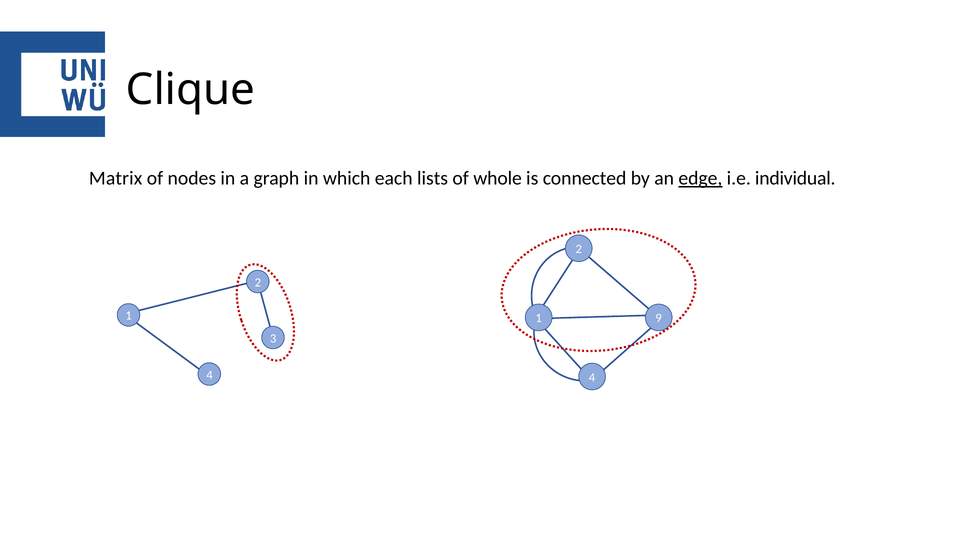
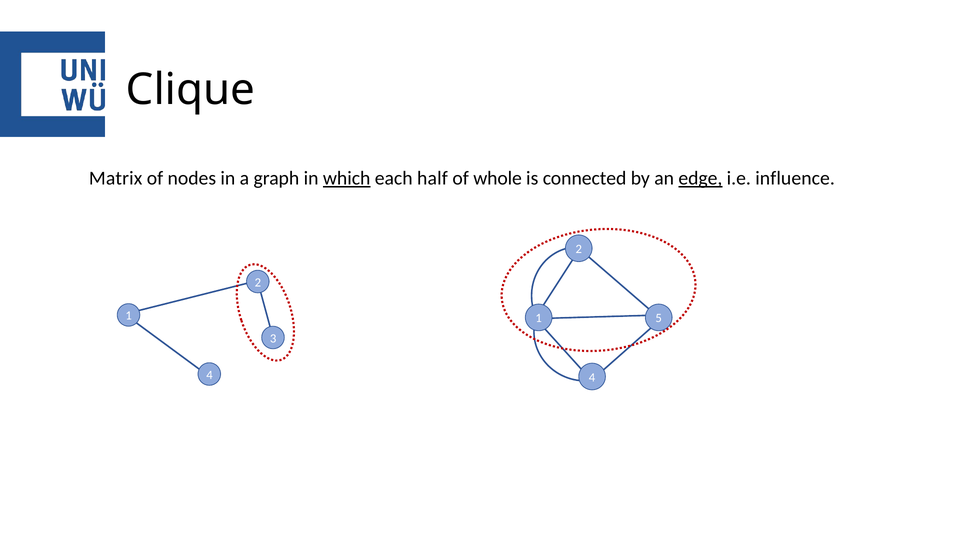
which underline: none -> present (347, 178)
lists: lists -> half (432, 178)
individual: individual -> influence (795, 178)
9: 9 -> 5 (659, 319)
